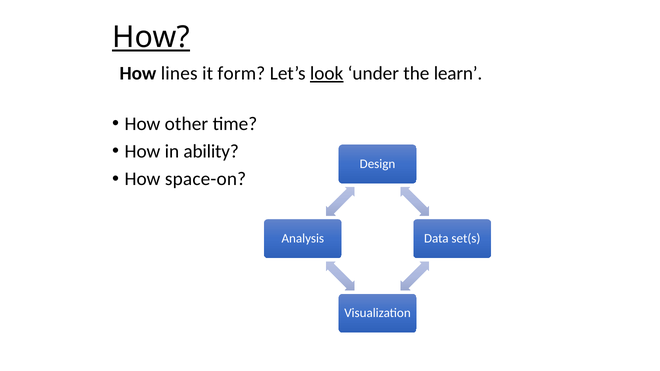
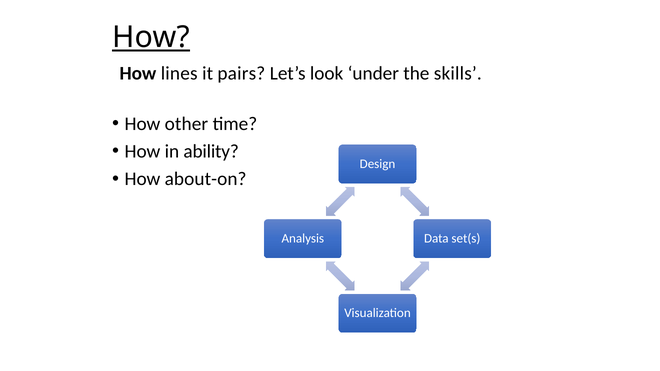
form: form -> pairs (241, 74)
look underline: present -> none (327, 74)
learn: learn -> skills (458, 74)
space-on: space-on -> about-on (206, 179)
